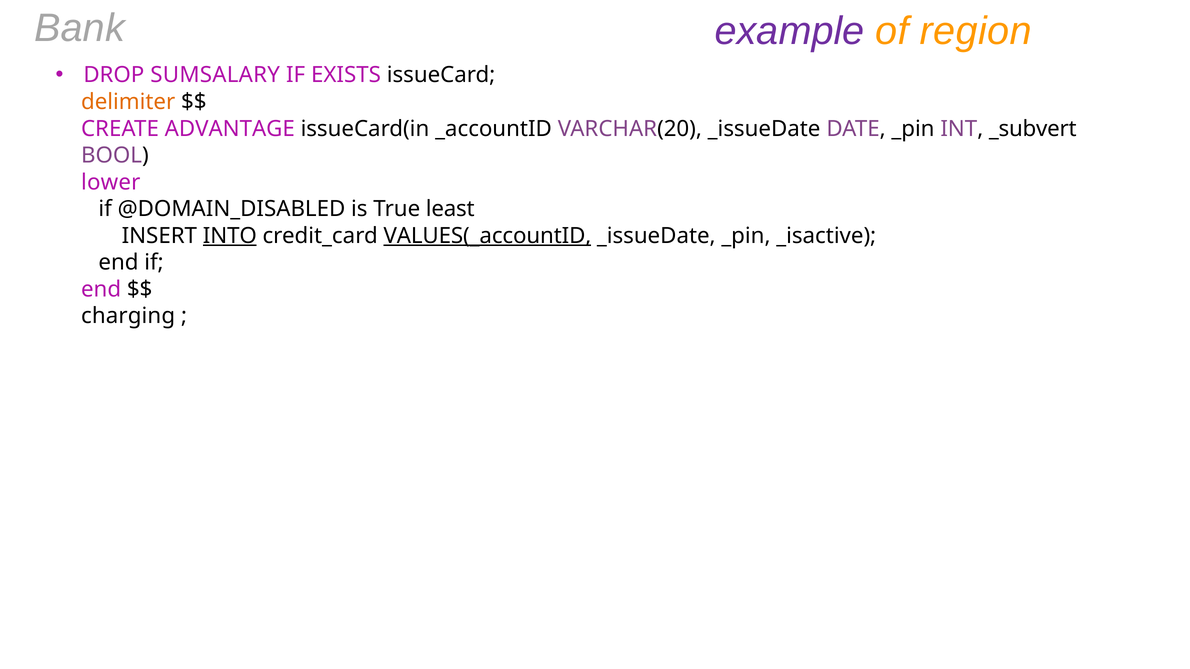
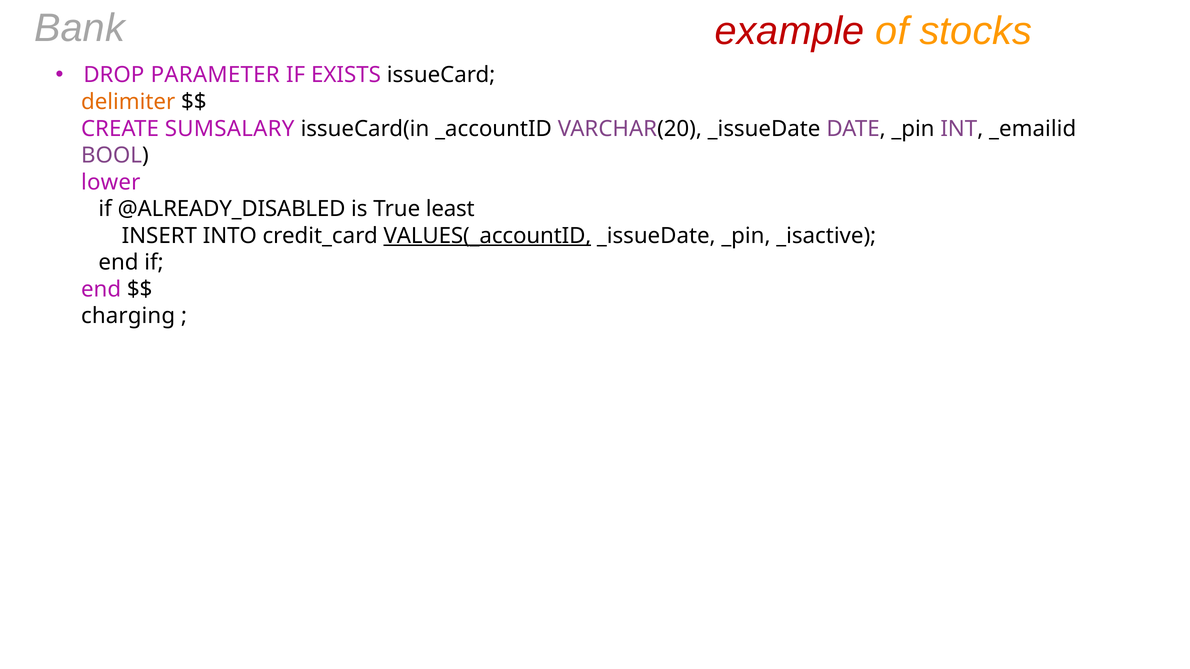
example colour: purple -> red (790, 31)
region: region -> stocks (976, 31)
SUMSALARY: SUMSALARY -> PARAMETER (215, 75)
ADVANTAGE: ADVANTAGE -> SUMSALARY (230, 129)
_subvert: _subvert -> _emailid (1033, 129)
@DOMAIN_DISABLED: @DOMAIN_DISABLED -> @ALREADY_DISABLED (232, 209)
INTO underline: present -> none (230, 236)
